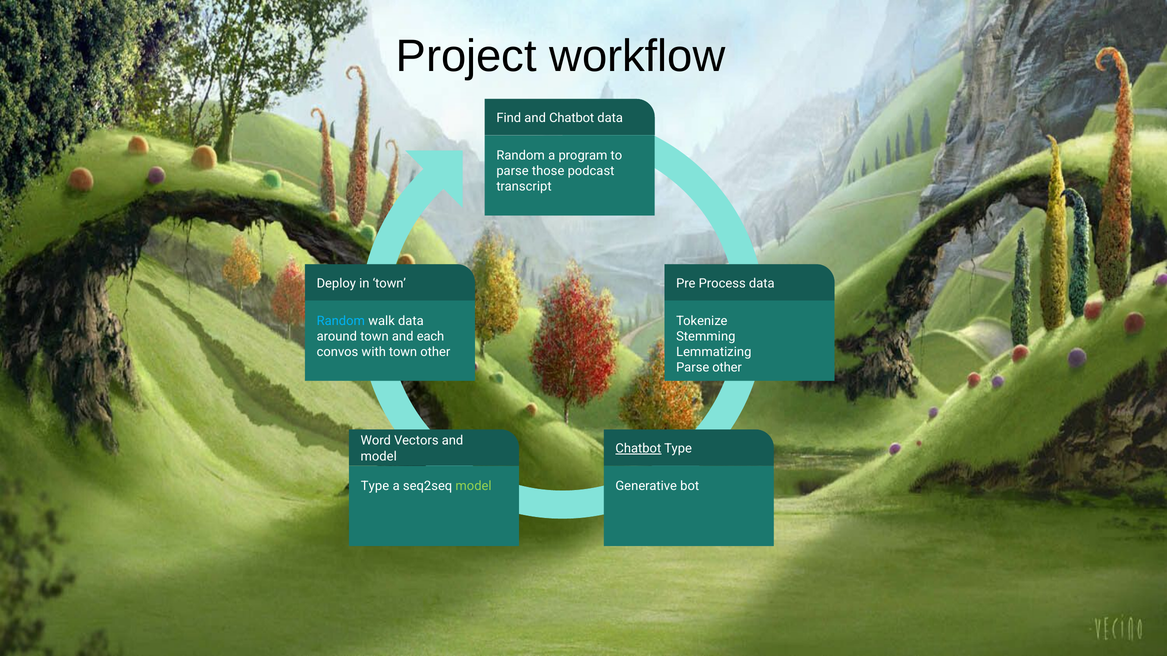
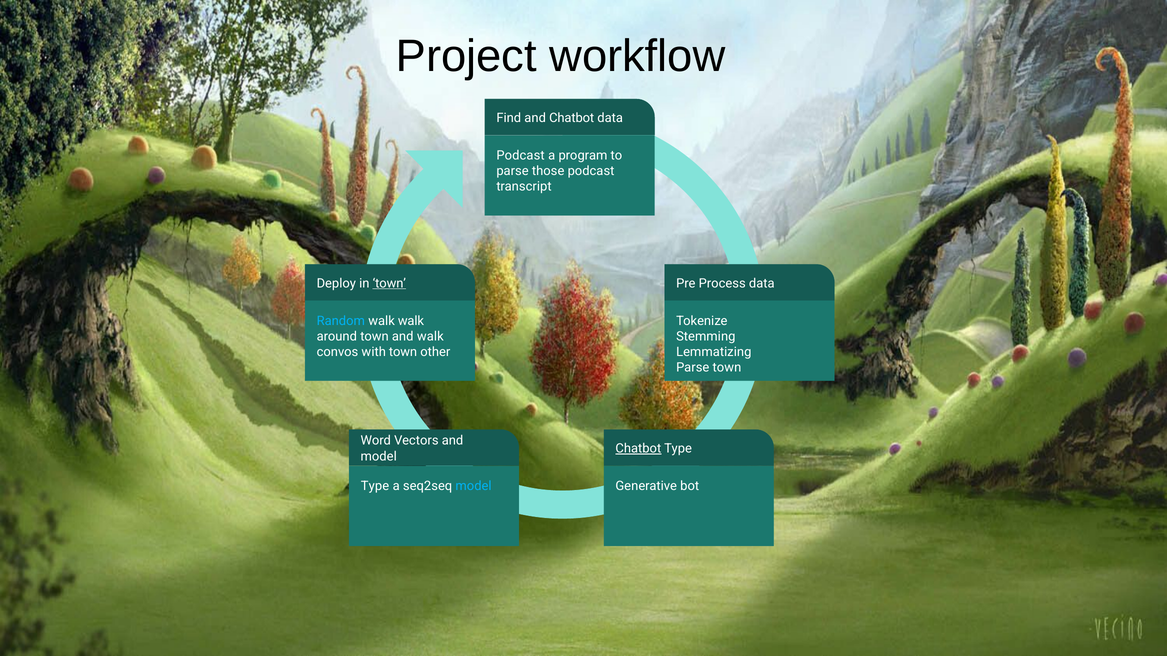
Random: Random -> Podcast (521, 156)
town underline: none -> present (389, 283)
walk data: data -> walk (411, 321)
and each: each -> walk (430, 337)
Parse other: other -> town (727, 368)
model colour: light green -> light blue (474, 486)
